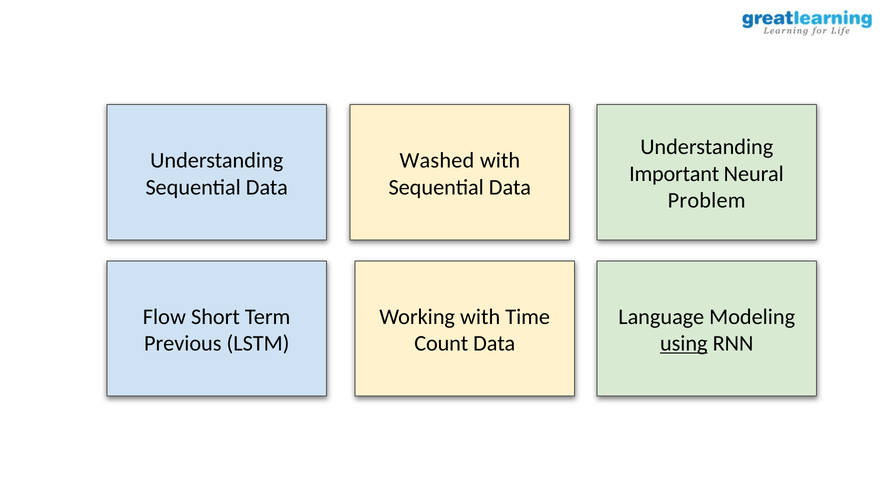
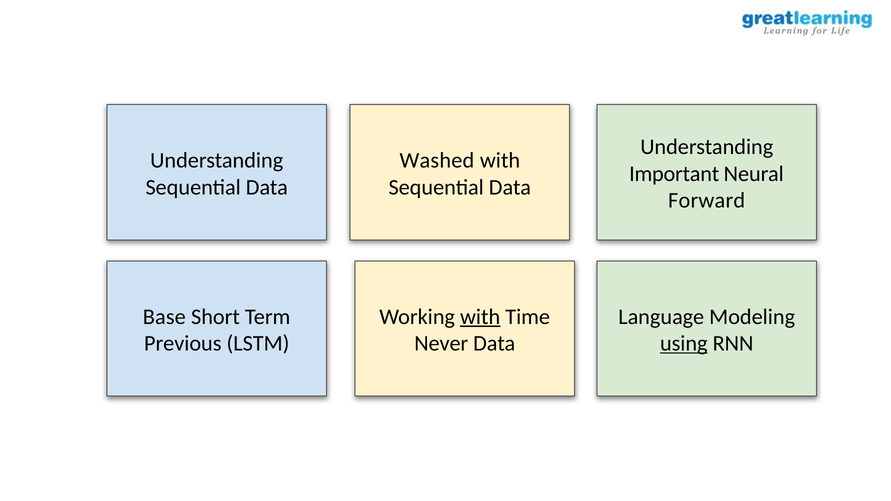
Problem: Problem -> Forward (707, 201)
Flow: Flow -> Base (164, 317)
with underline: none -> present (480, 317)
Count: Count -> Never (441, 344)
